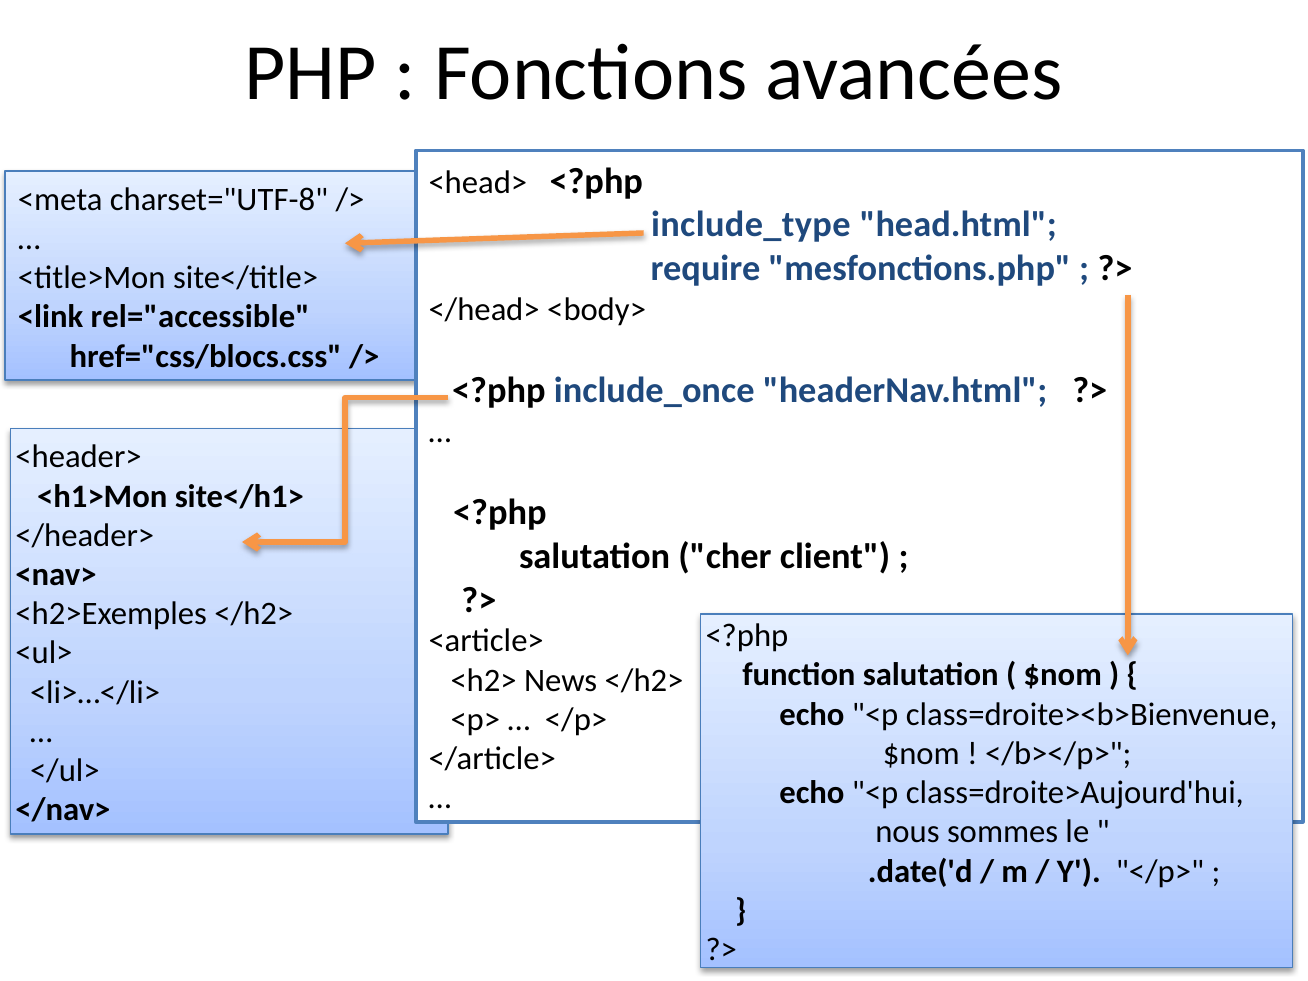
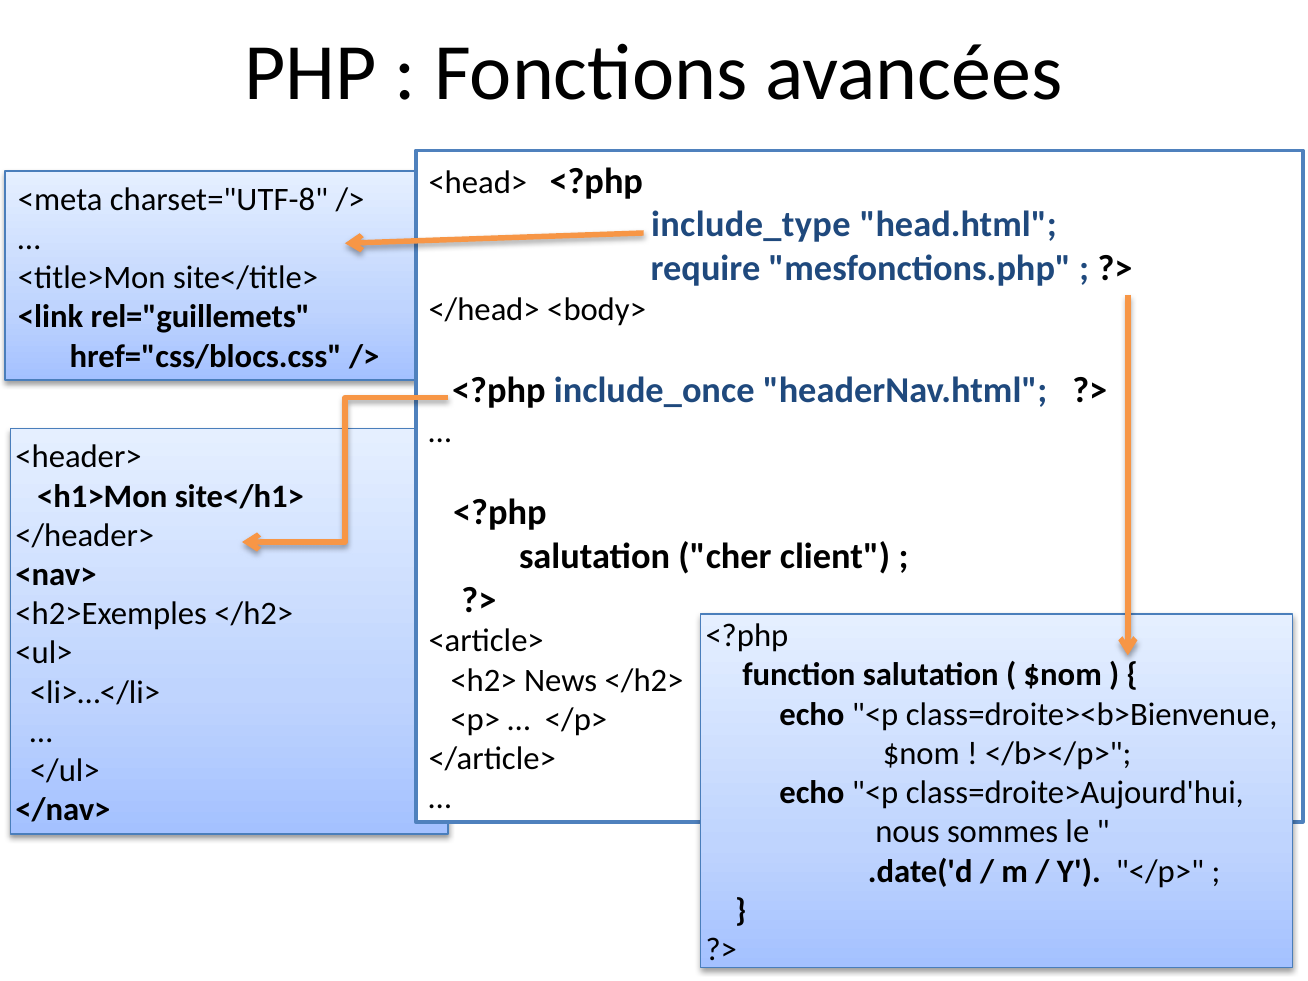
rel="accessible: rel="accessible -> rel="guillemets (200, 317)
